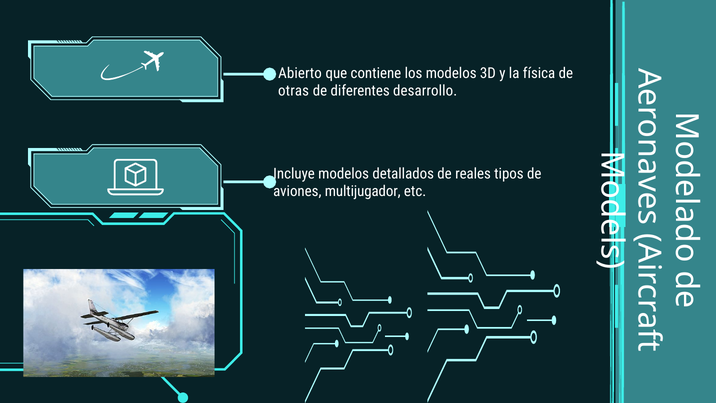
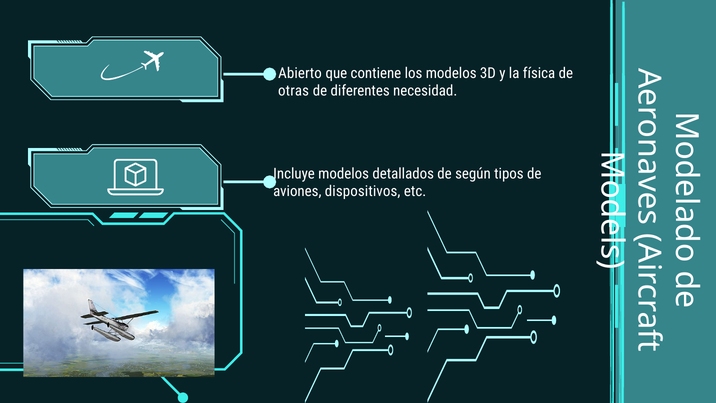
desarrollo: desarrollo -> necesidad (425, 91)
reales: reales -> según (473, 174)
multijugador: multijugador -> dispositivos (363, 191)
